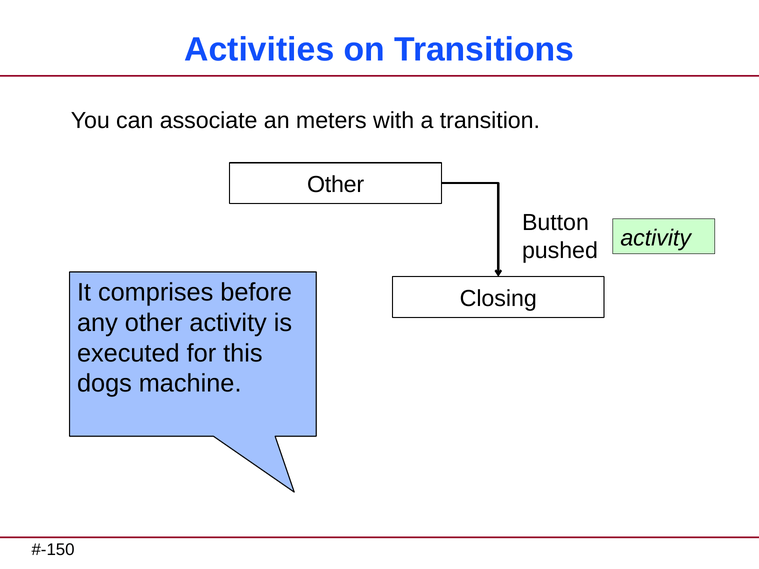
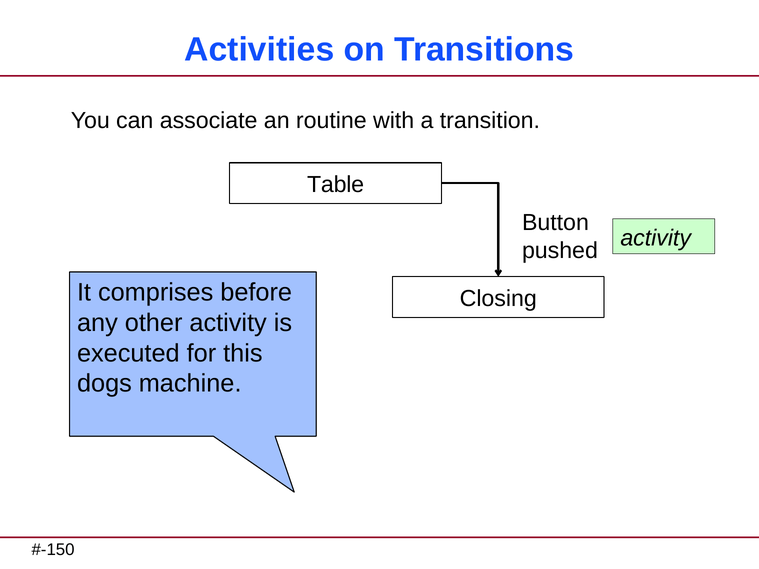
meters: meters -> routine (331, 120)
Other: Other -> Table (336, 185)
